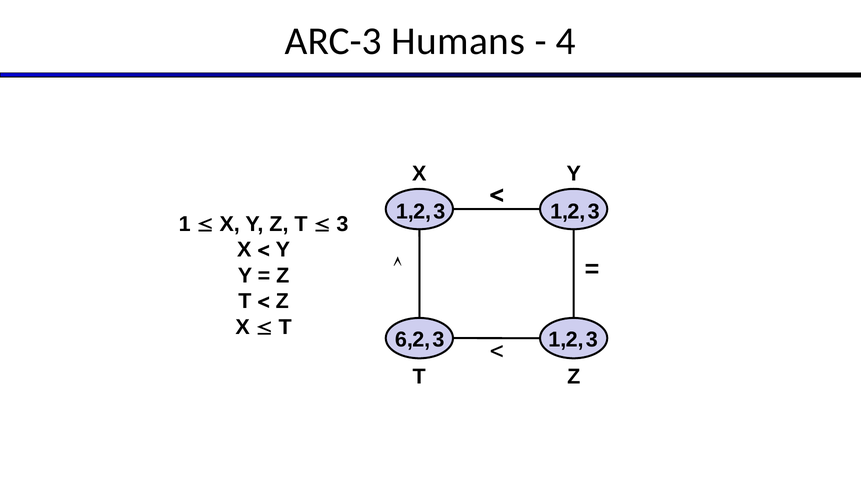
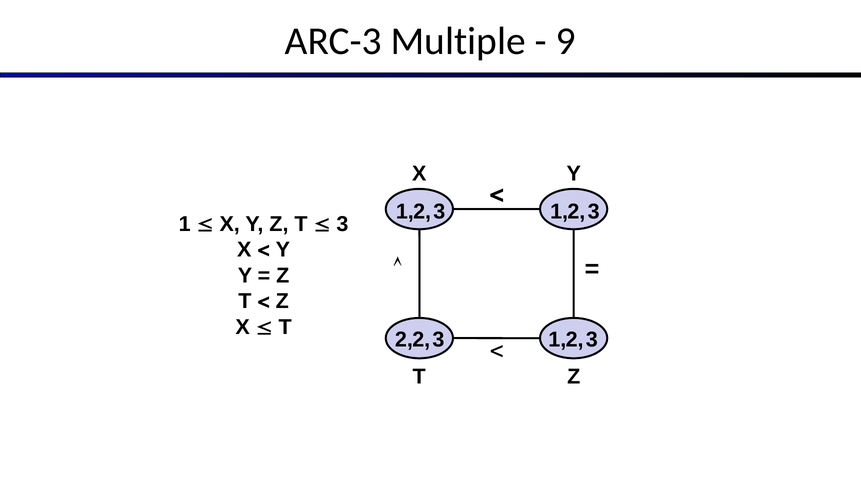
Humans: Humans -> Multiple (458, 41)
4: 4 -> 9 (566, 41)
6: 6 -> 2 (404, 340)
